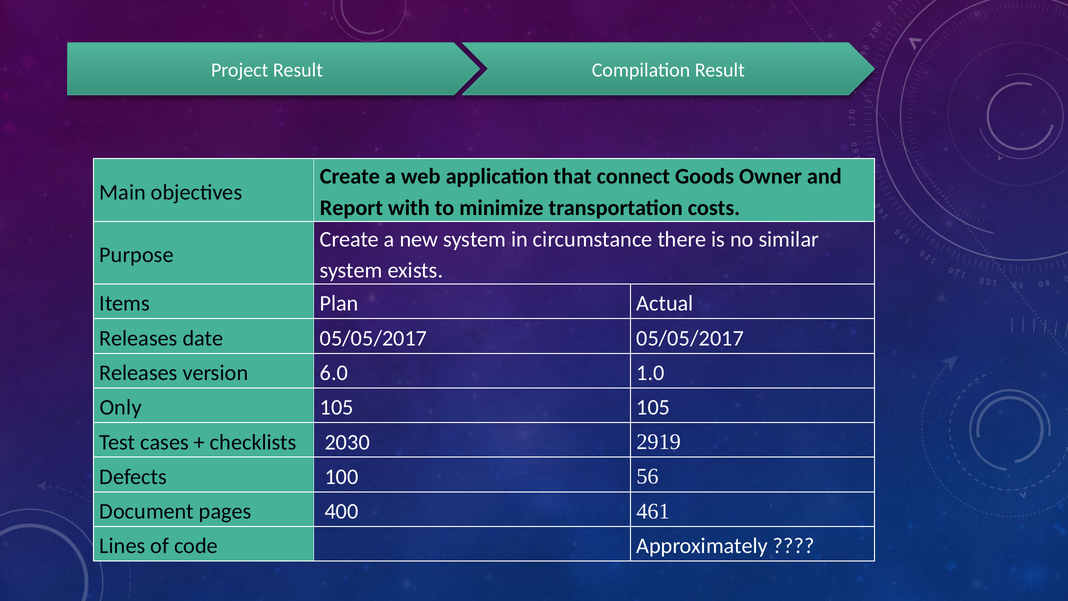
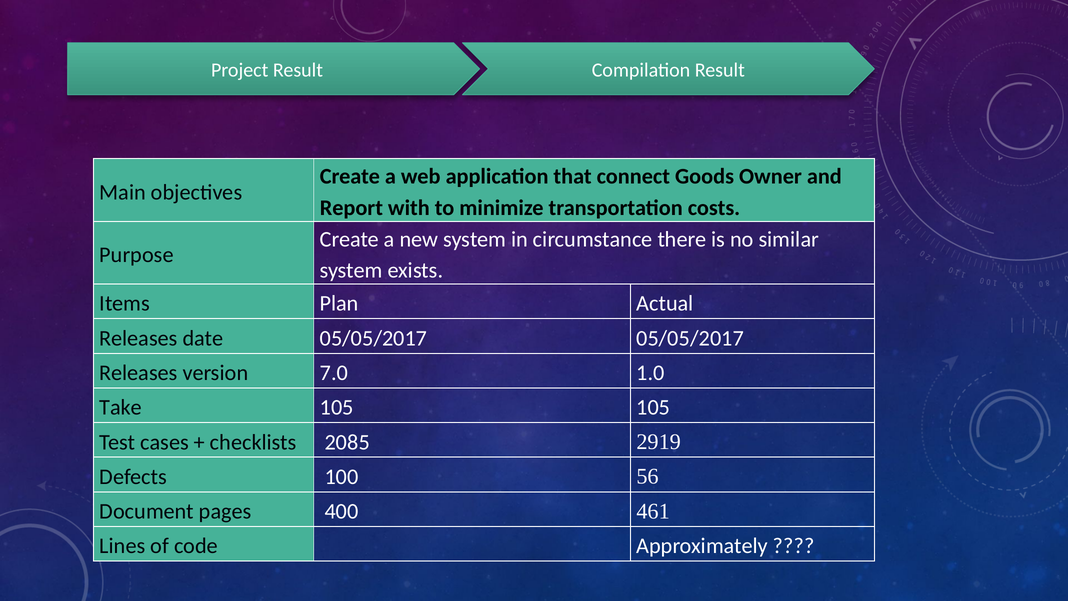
6.0: 6.0 -> 7.0 (334, 373)
Only: Only -> Take (121, 407)
2030: 2030 -> 2085 (347, 442)
